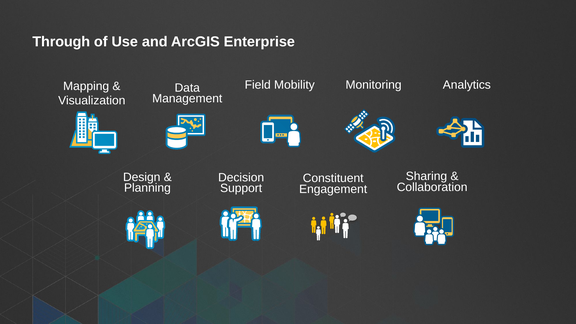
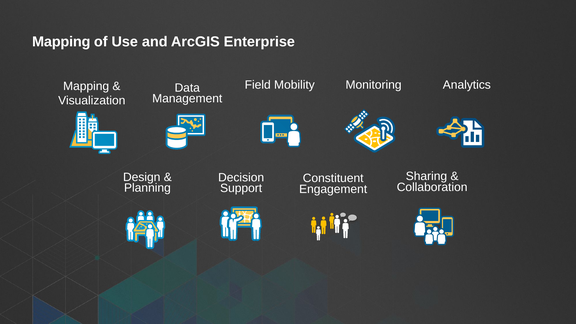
Through: Through -> Mapping (61, 42)
